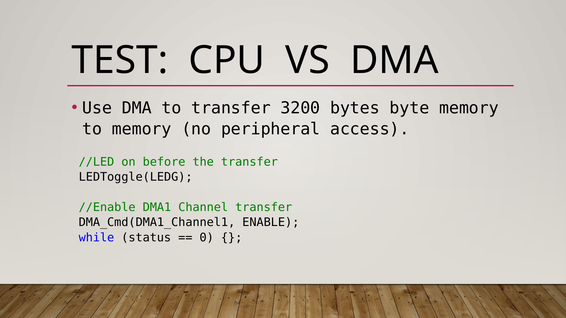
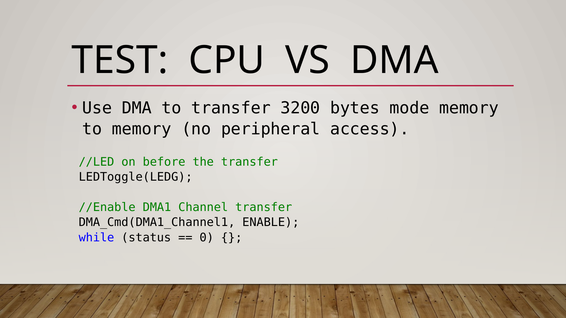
byte: byte -> mode (409, 108)
